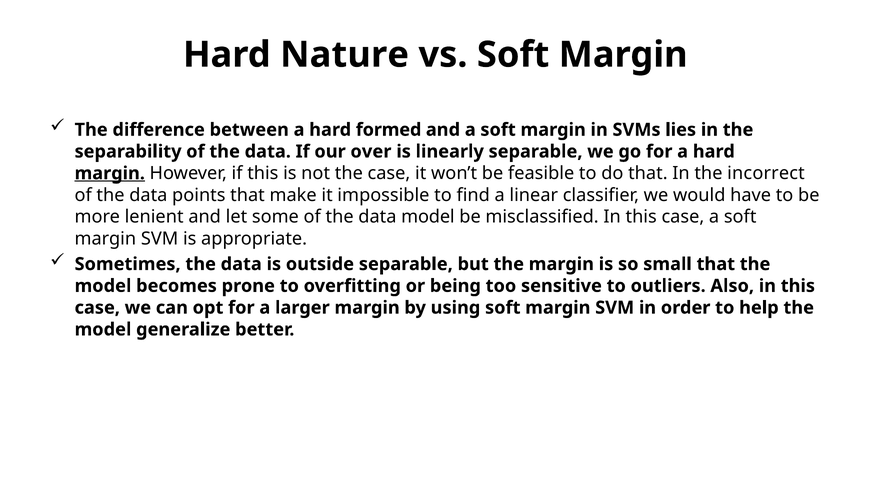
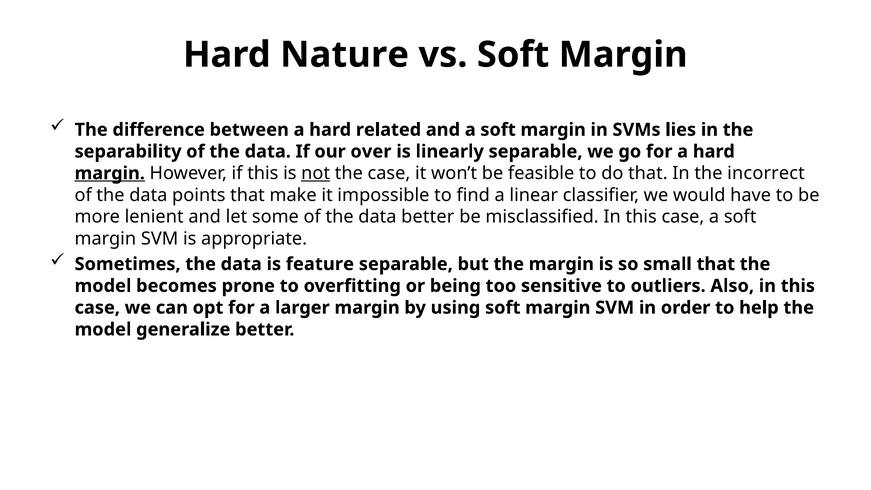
formed: formed -> related (389, 130)
not underline: none -> present (316, 173)
data model: model -> better (428, 217)
outside: outside -> feature (320, 264)
